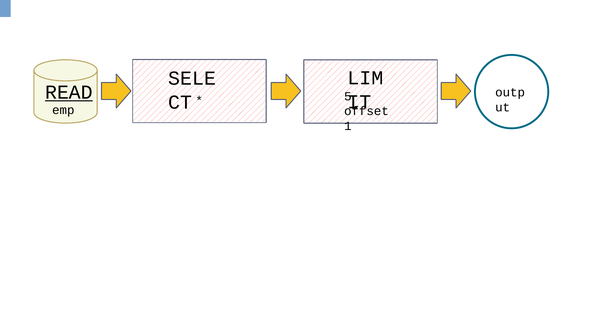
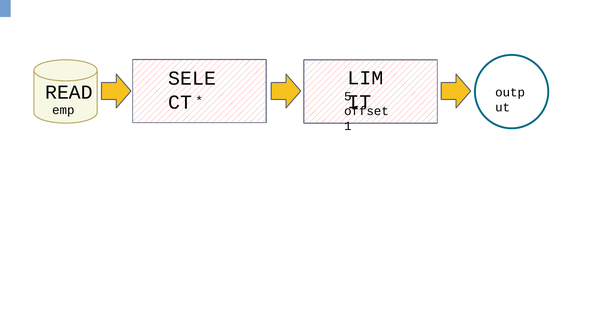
READ underline: present -> none (69, 92)
